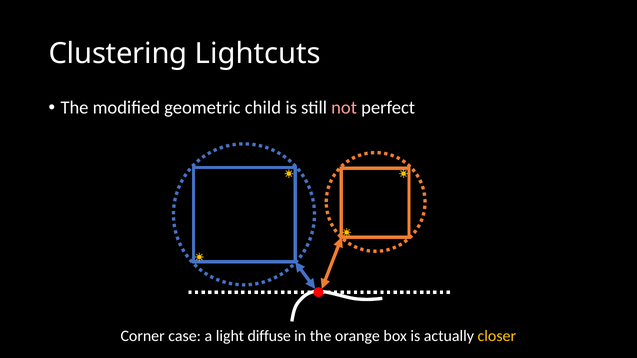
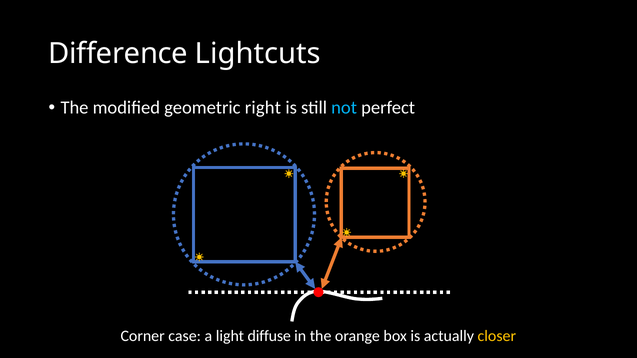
Clustering: Clustering -> Difference (118, 54)
child: child -> right (263, 108)
not colour: pink -> light blue (344, 108)
